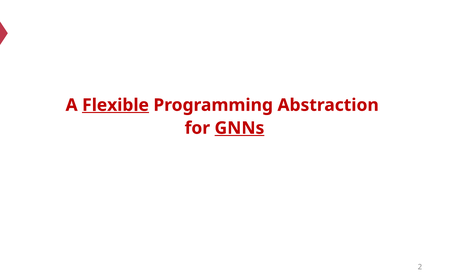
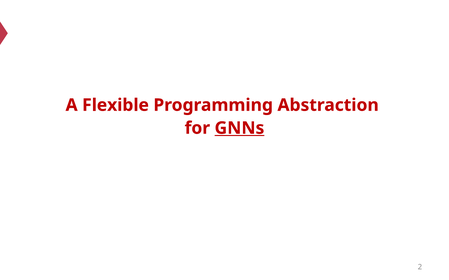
Flexible underline: present -> none (115, 105)
